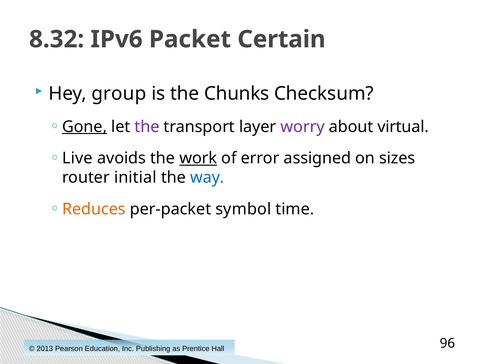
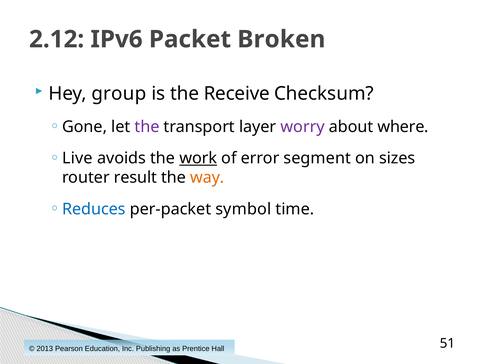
8.32: 8.32 -> 2.12 (57, 39)
Certain: Certain -> Broken (281, 39)
Chunks: Chunks -> Receive (237, 94)
Gone underline: present -> none (85, 127)
virtual: virtual -> where (403, 127)
assigned: assigned -> segment (317, 158)
initial: initial -> result (135, 178)
way colour: blue -> orange (207, 178)
Reduces colour: orange -> blue (94, 209)
96: 96 -> 51 (447, 343)
